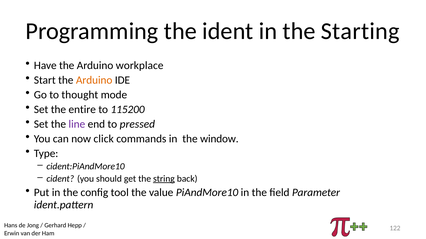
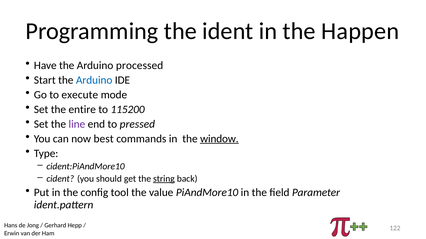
Starting: Starting -> Happen (360, 31)
workplace: workplace -> processed (140, 66)
Arduino colour: orange -> blue (94, 80)
thought: thought -> execute (80, 95)
click: click -> best (104, 139)
window underline: none -> present (219, 139)
